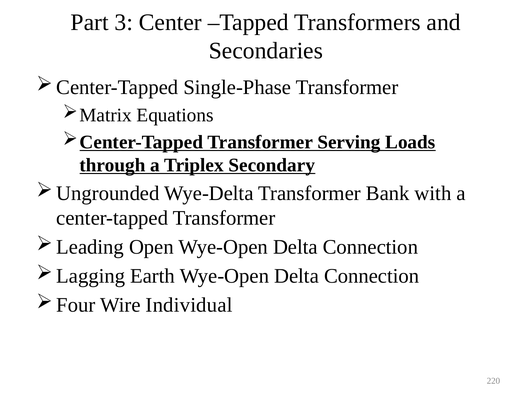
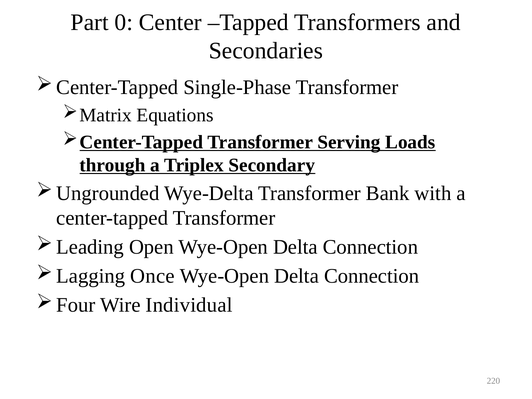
3: 3 -> 0 (124, 22)
Earth: Earth -> Once (152, 276)
